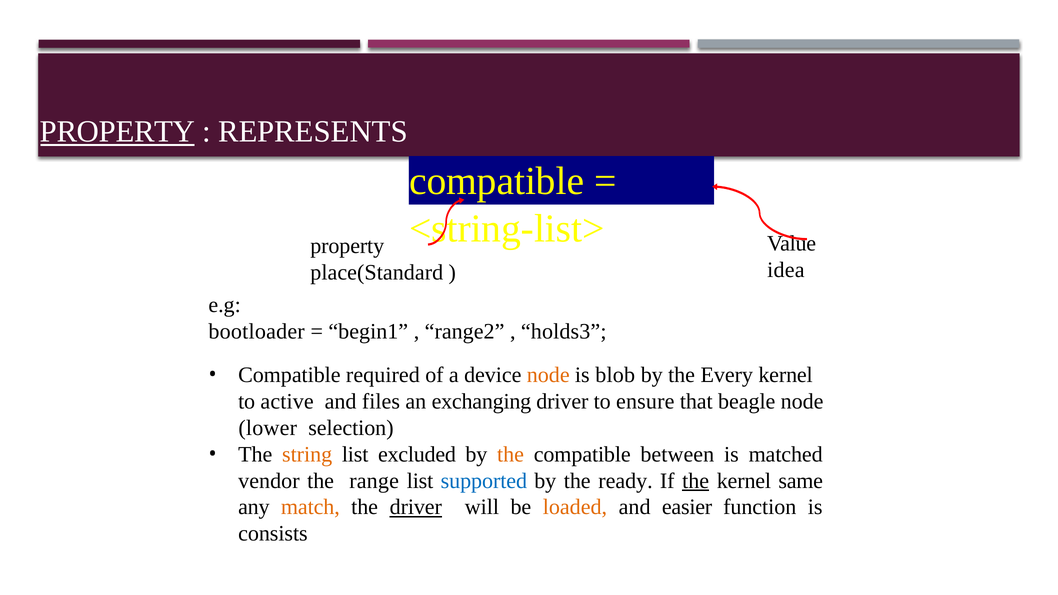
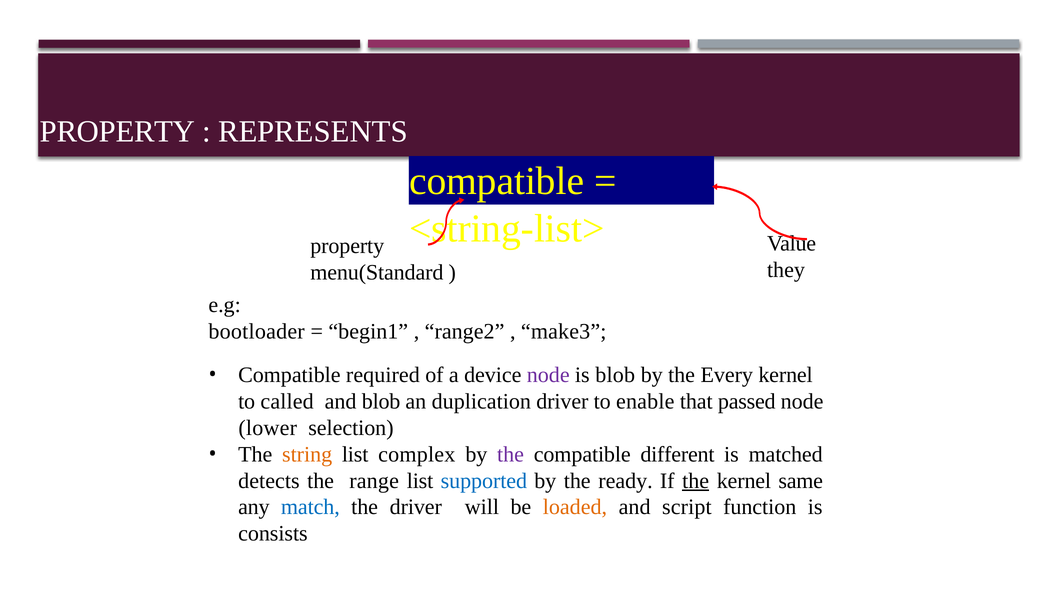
PROPERTY underline: present -> none (117, 132)
idea: idea -> they (786, 270)
place(Standard: place(Standard -> menu(Standard (377, 273)
holds3: holds3 -> make3 (564, 332)
node colour: orange -> purple (548, 375)
active: active -> called (287, 401)
and files: files -> blob (381, 401)
exchanging: exchanging -> duplication (481, 401)
ensure: ensure -> enable (645, 401)
beagle: beagle -> passed (747, 401)
excluded: excluded -> complex (417, 454)
the colour: orange -> purple (510, 454)
between: between -> different (677, 454)
vendor: vendor -> detects (269, 481)
match colour: orange -> blue (310, 507)
driver underline: present -> none (416, 507)
easier: easier -> script (687, 507)
